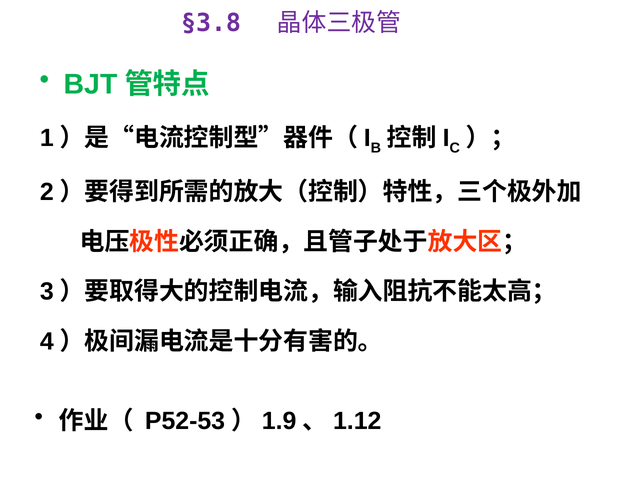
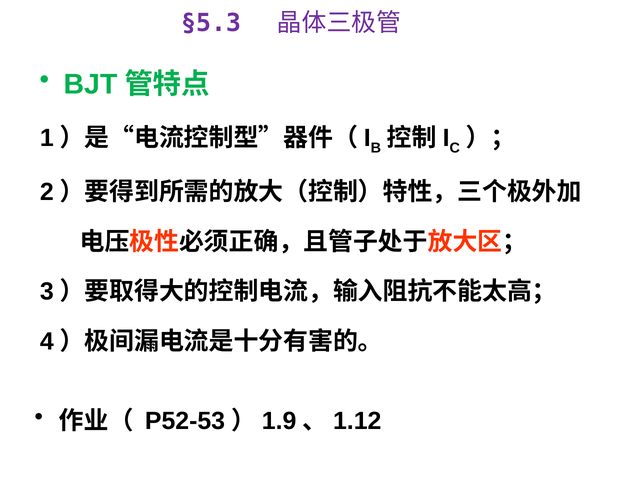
§3.8: §3.8 -> §5.3 (211, 23)
